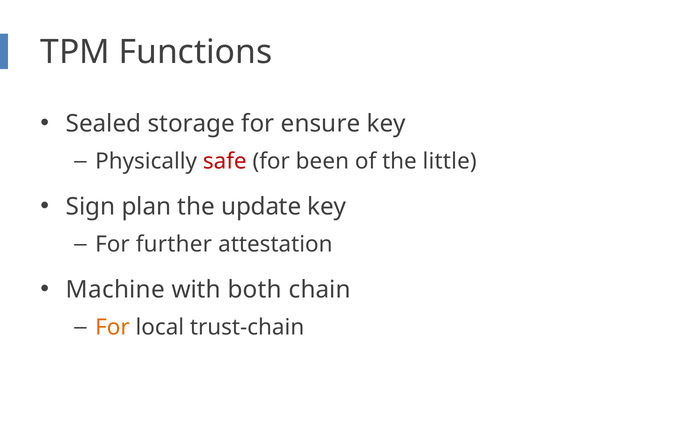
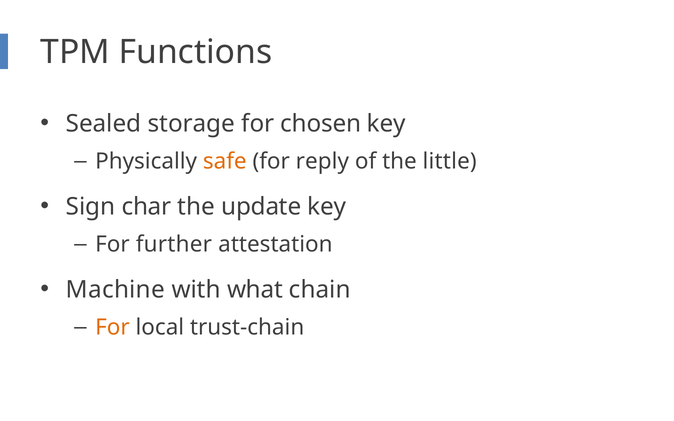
ensure: ensure -> chosen (321, 124)
safe colour: red -> orange (225, 162)
been: been -> reply (322, 162)
plan: plan -> char (146, 207)
both: both -> what (255, 290)
